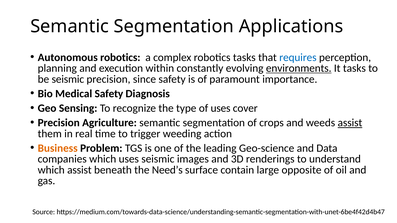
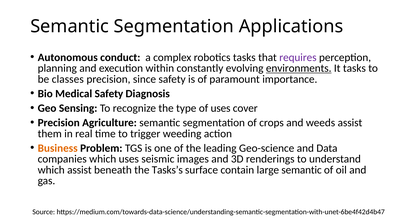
Autonomous robotics: robotics -> conduct (120, 57)
requires colour: blue -> purple (298, 57)
be seismic: seismic -> classes (68, 79)
assist underline: present -> none (350, 123)
Need’s: Need’s -> Tasks’s (167, 170)
large opposite: opposite -> semantic (302, 170)
